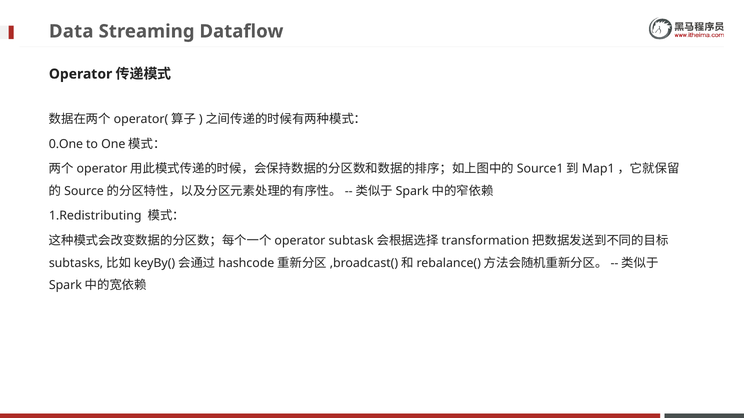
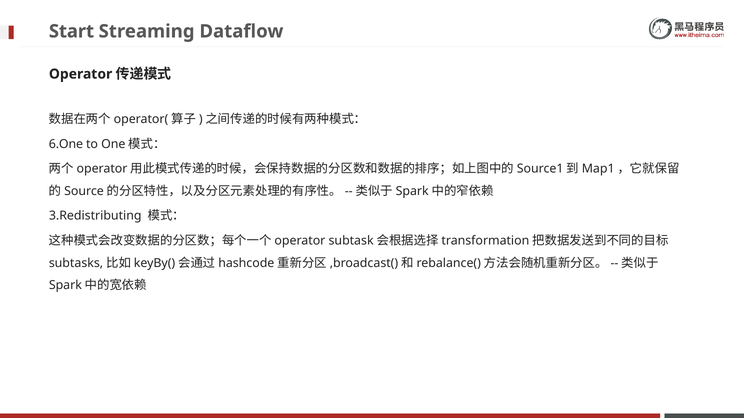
Data: Data -> Start (71, 31)
0.One: 0.One -> 6.One (66, 144)
1.Redistributing: 1.Redistributing -> 3.Redistributing (95, 216)
